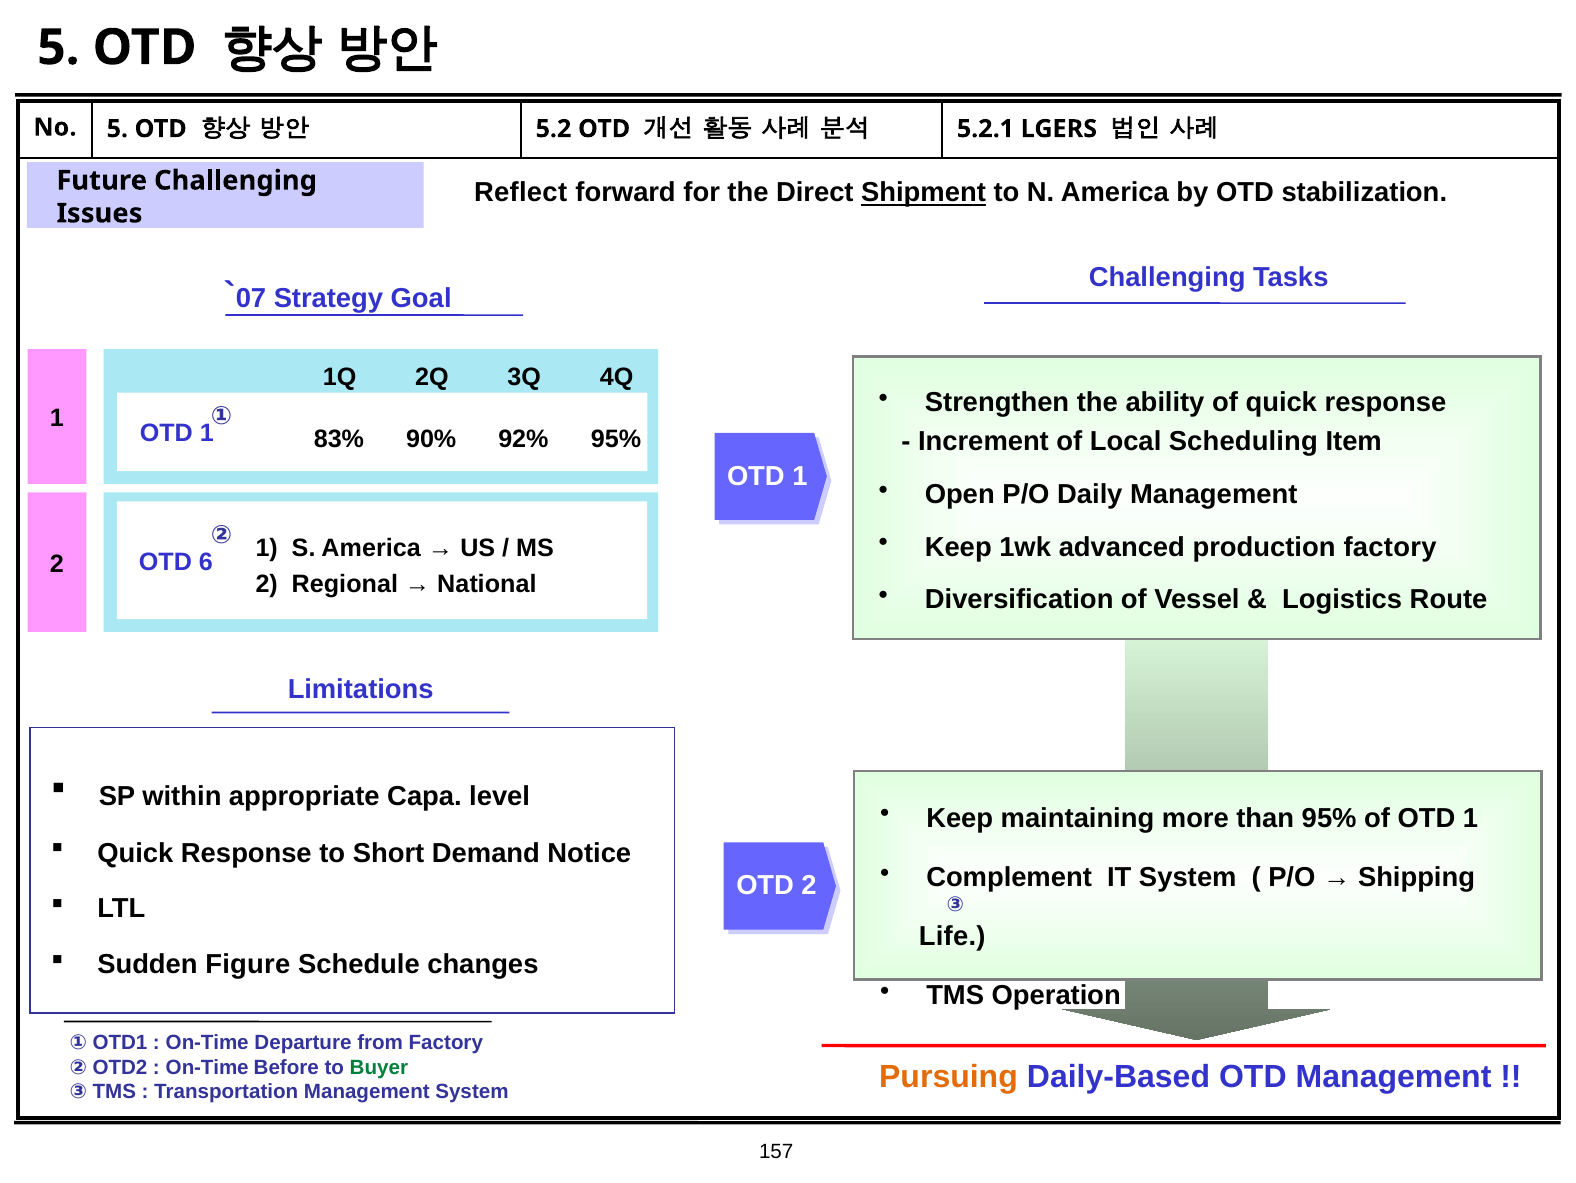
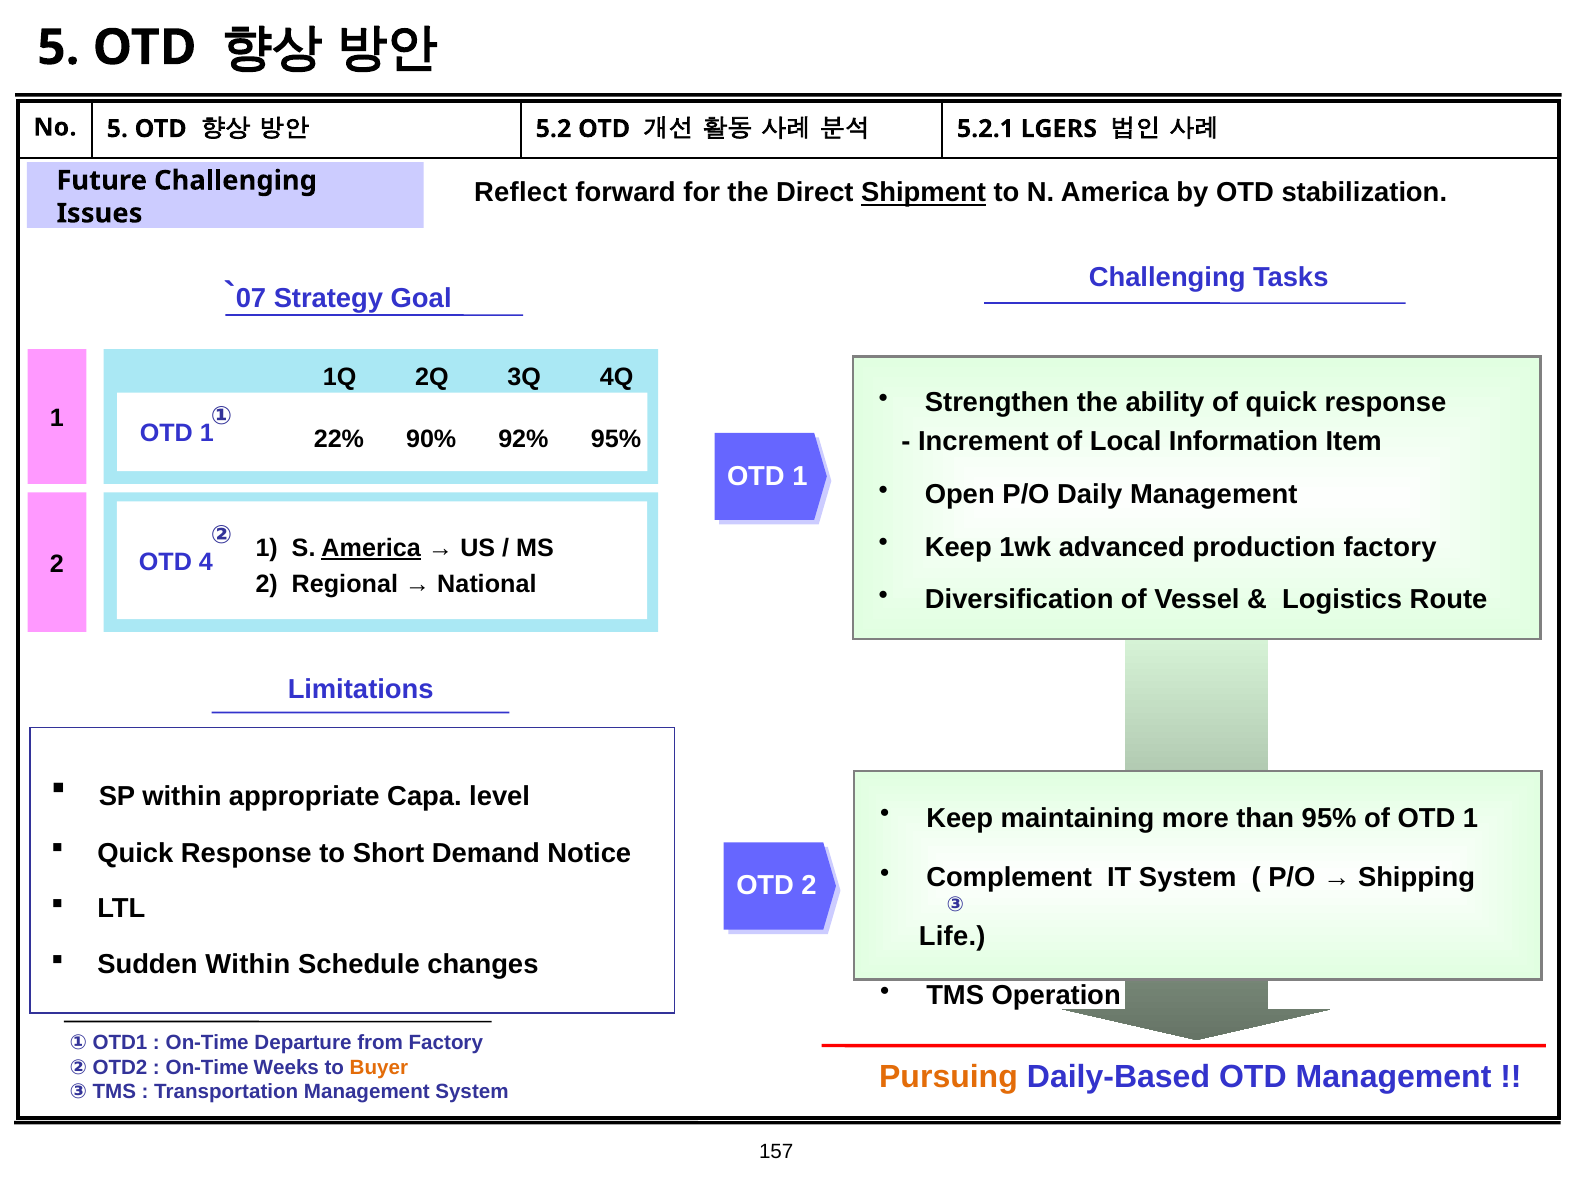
83%: 83% -> 22% (339, 439)
Scheduling: Scheduling -> Information (1243, 442)
America underline: none -> present (371, 548)
6: 6 -> 4 (206, 562)
Sudden Figure: Figure -> Within (248, 965)
Before: Before -> Weeks (286, 1067)
Buyer colour: green -> orange (379, 1067)
